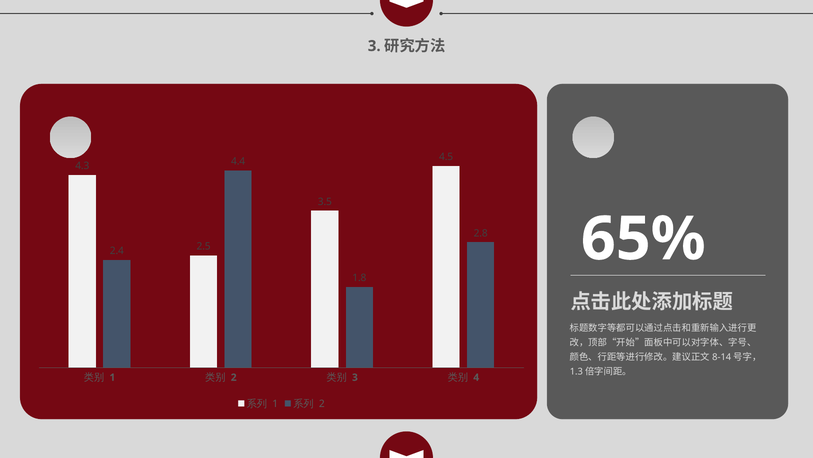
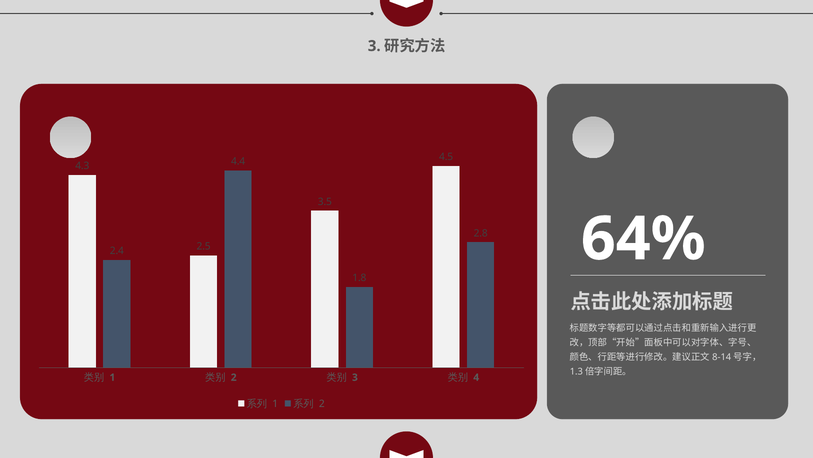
65%: 65% -> 64% (643, 239)
